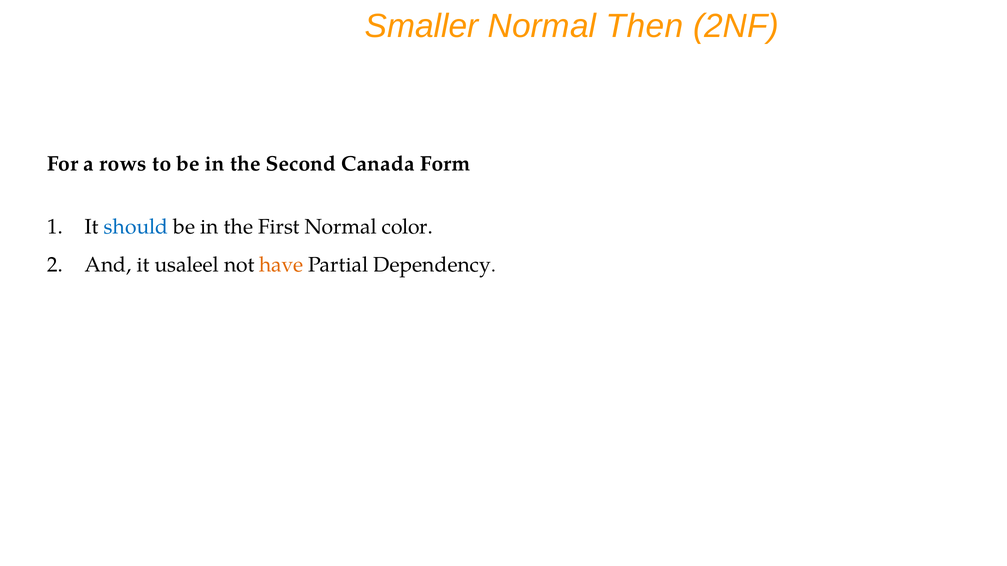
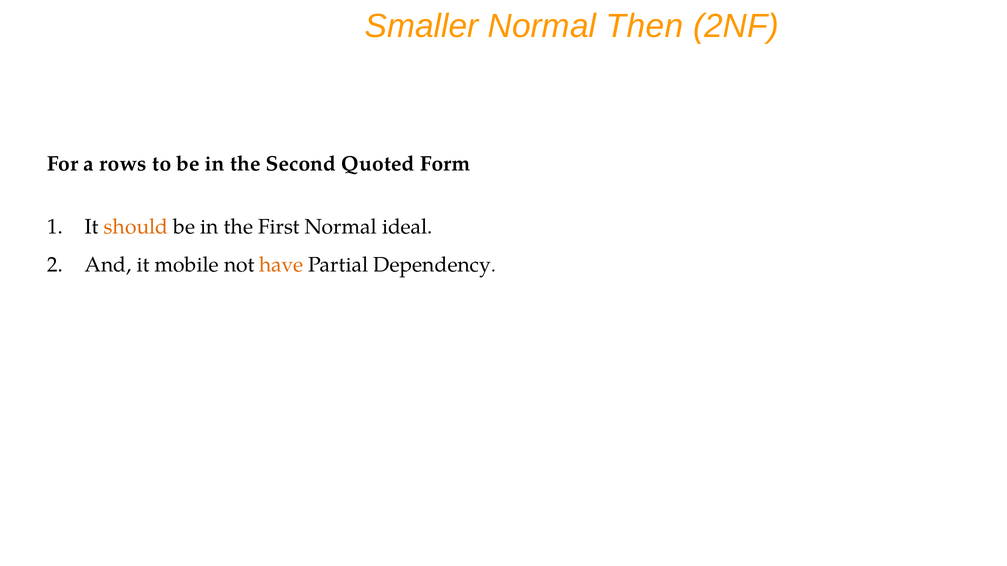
Canada: Canada -> Quoted (378, 164)
should colour: blue -> orange (136, 227)
color: color -> ideal (407, 227)
usaleel: usaleel -> mobile (187, 265)
